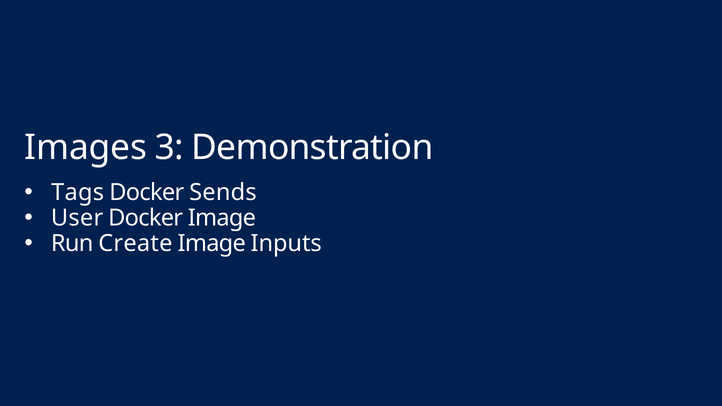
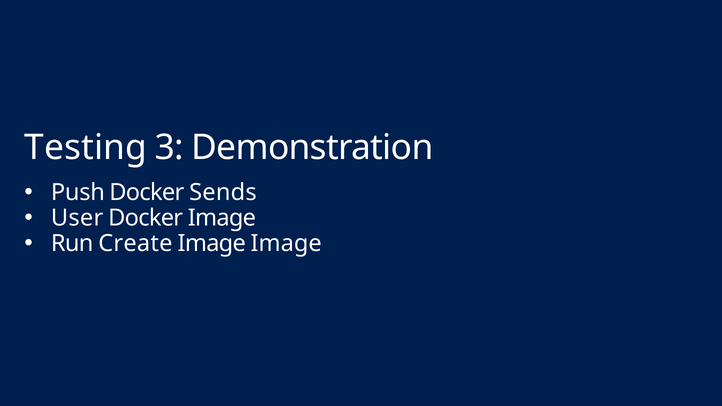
Images: Images -> Testing (86, 148)
Tags: Tags -> Push (78, 192)
Image Inputs: Inputs -> Image (286, 243)
